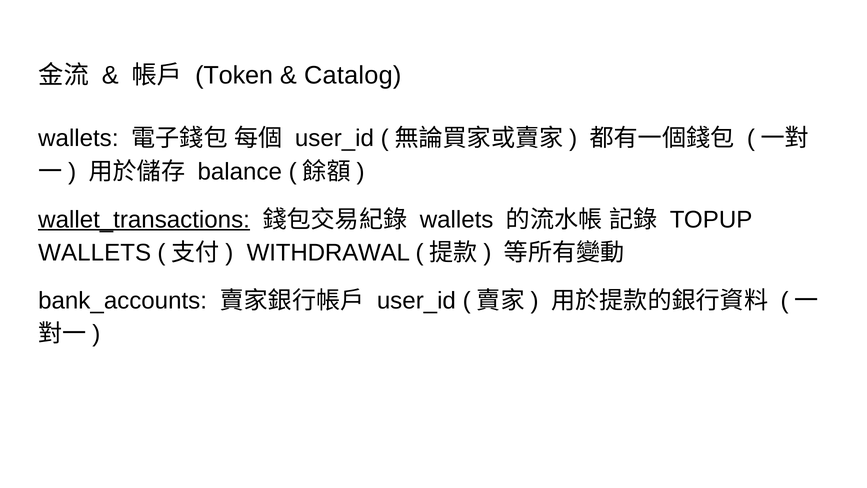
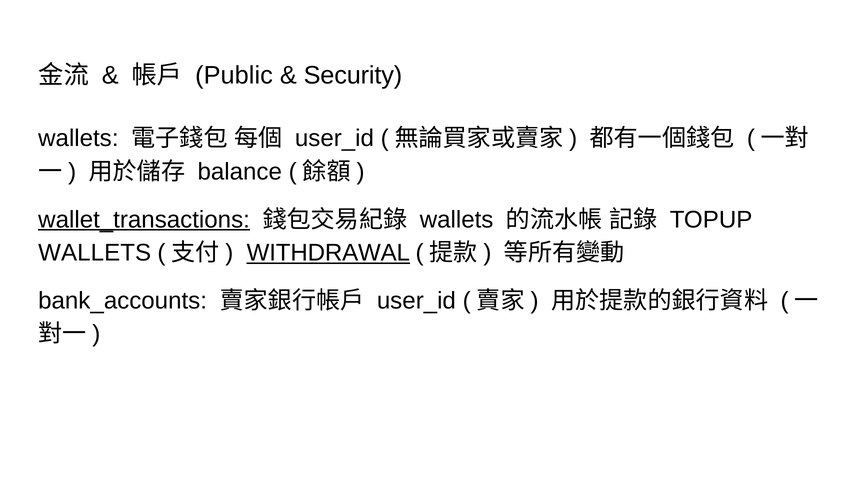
Token: Token -> Public (234, 75)
Catalog: Catalog -> Security (353, 75)
WITHDRAWAL underline: none -> present (328, 253)
